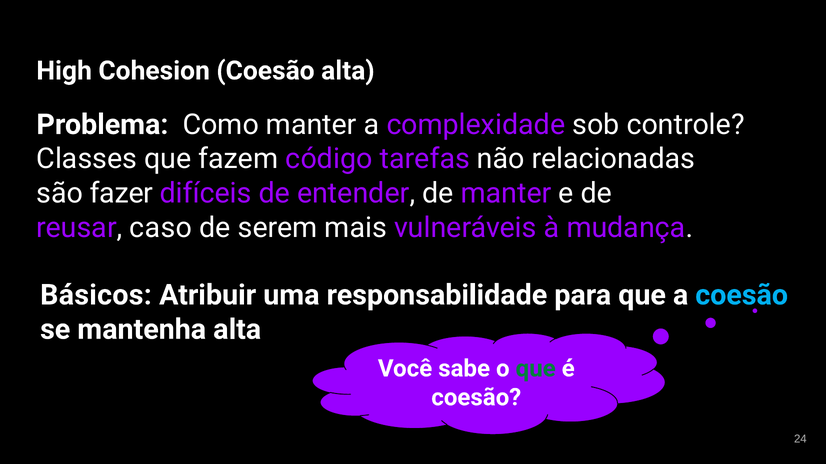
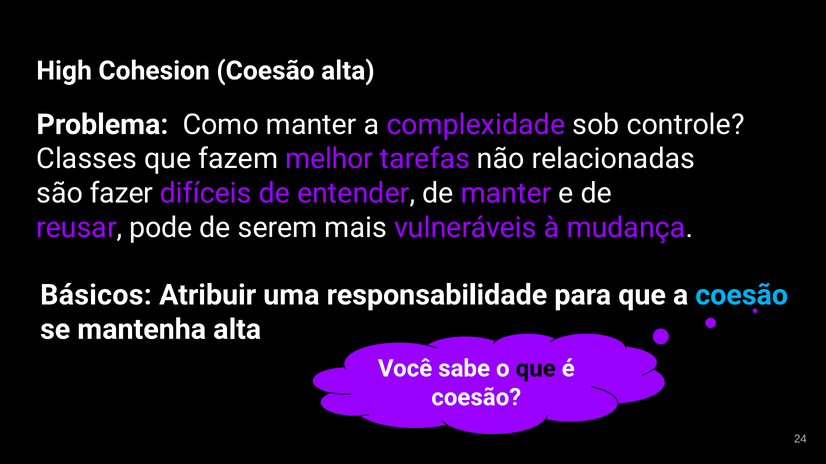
código: código -> melhor (329, 159)
caso: caso -> pode (161, 228)
que colour: green -> black (536, 369)
